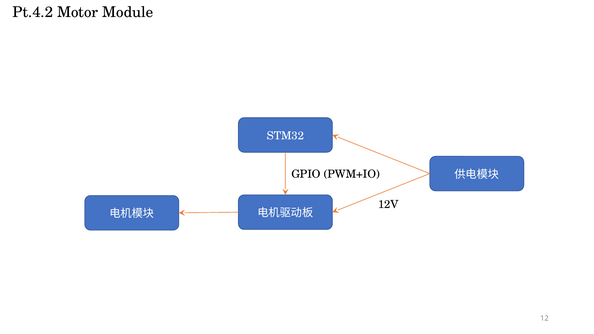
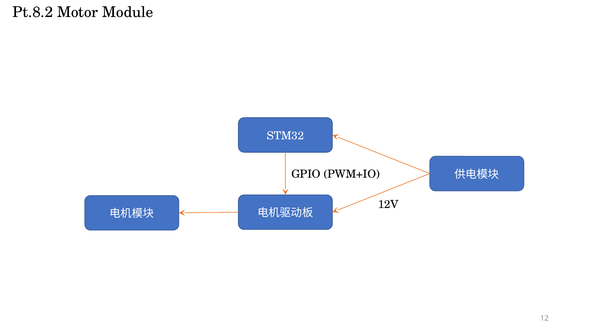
Pt.4.2: Pt.4.2 -> Pt.8.2 (33, 12)
